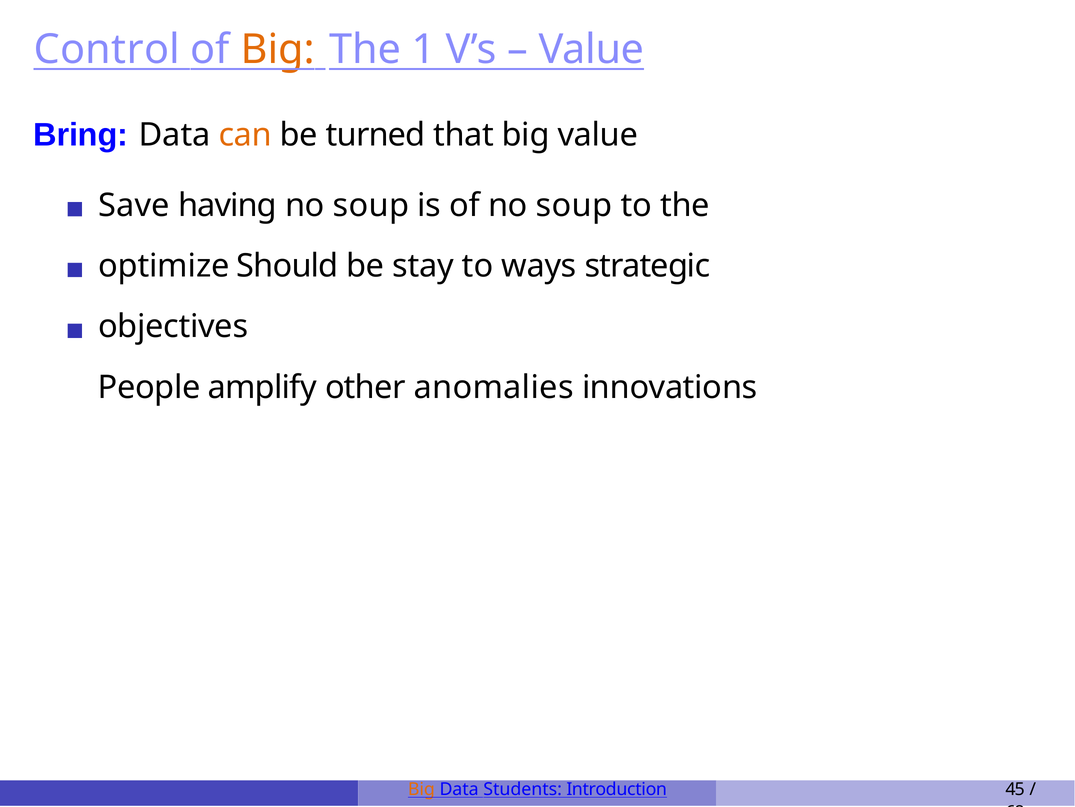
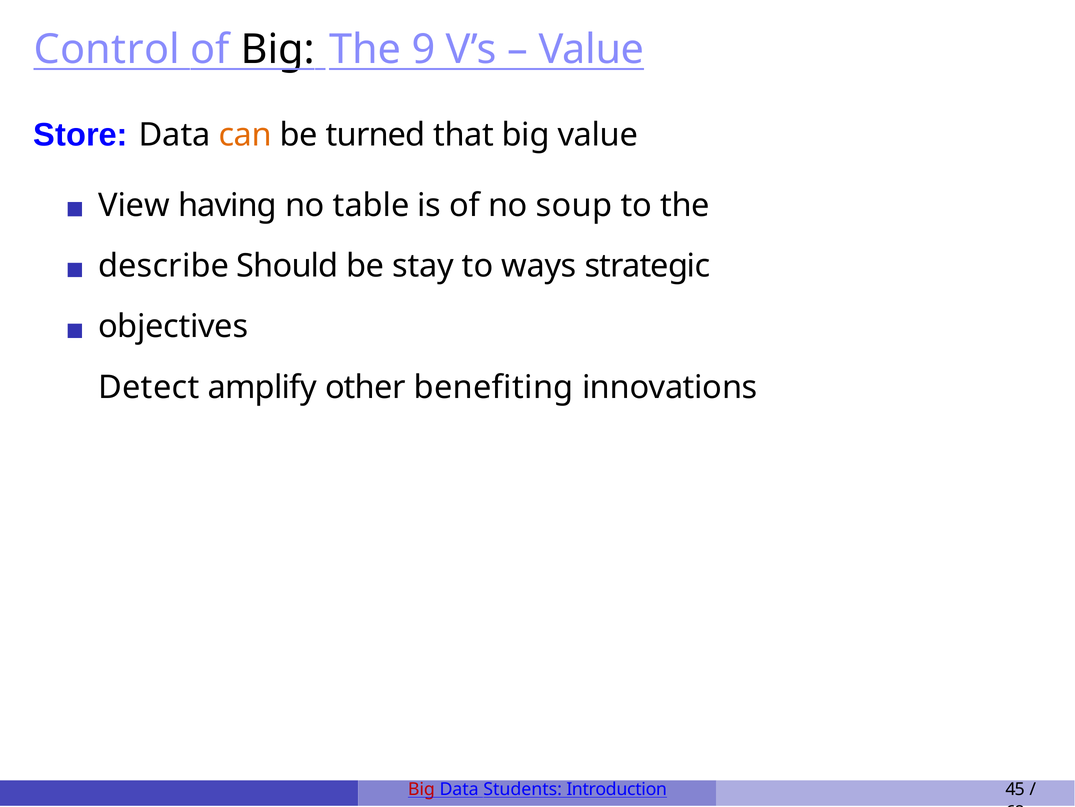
Big colour: orange -> black (278, 50)
1: 1 -> 9 (424, 50)
Bring: Bring -> Store (81, 135)
Save: Save -> View (134, 205)
having no soup: soup -> table (371, 205)
optimize: optimize -> describe (164, 266)
People: People -> Detect (149, 387)
anomalies: anomalies -> benefiting (494, 387)
Big colour: orange -> red (421, 789)
